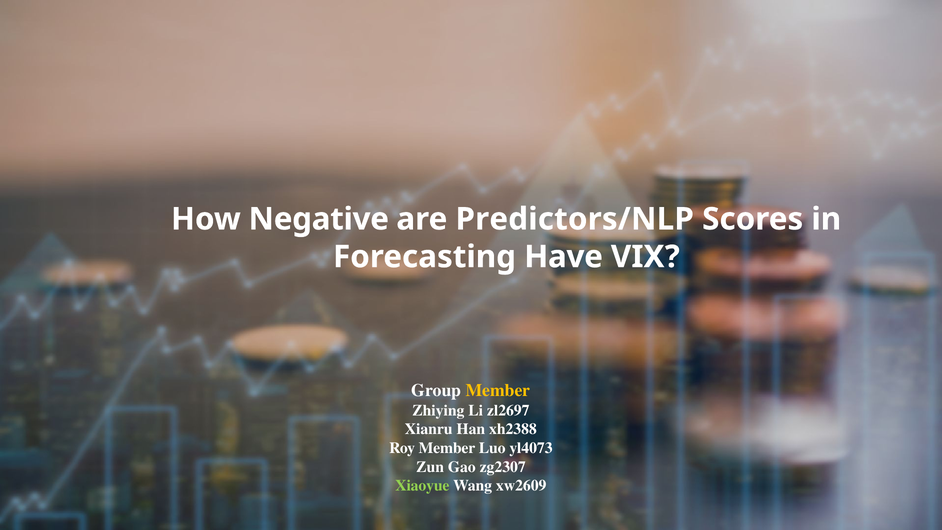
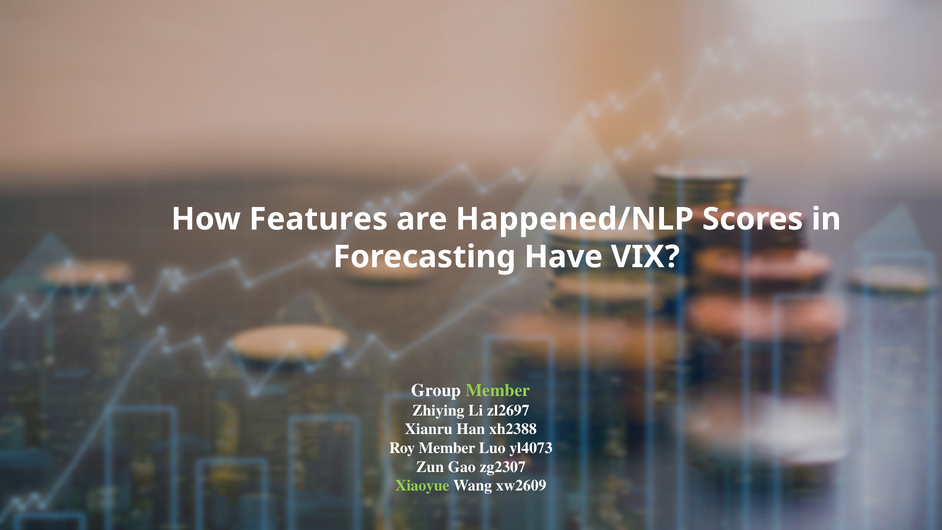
Negative: Negative -> Features (318, 219)
Predictors/NLP: Predictors/NLP -> Happened/NLP (575, 219)
Member colour: yellow -> light green (498, 390)
